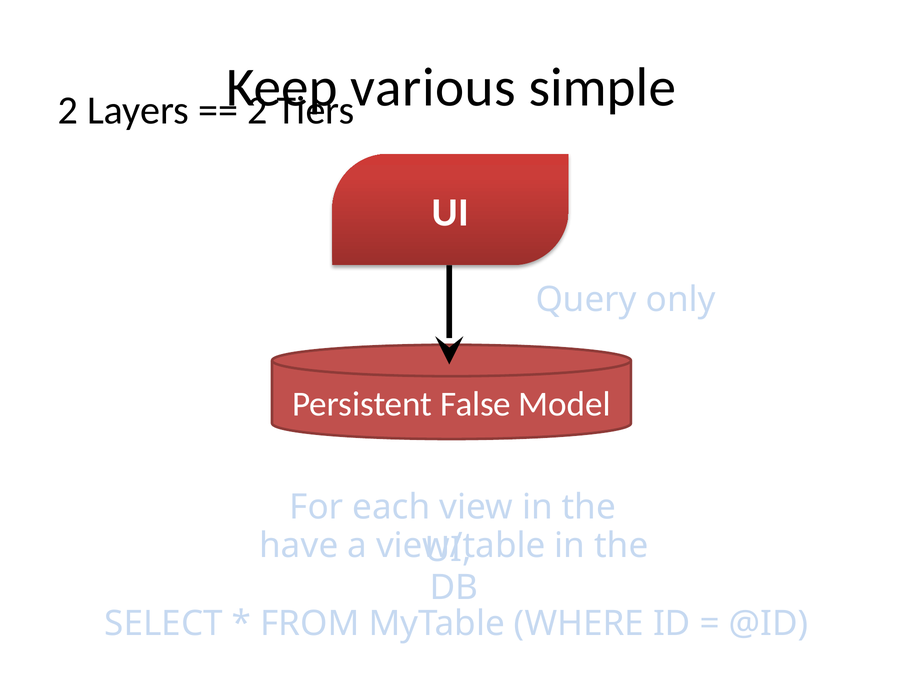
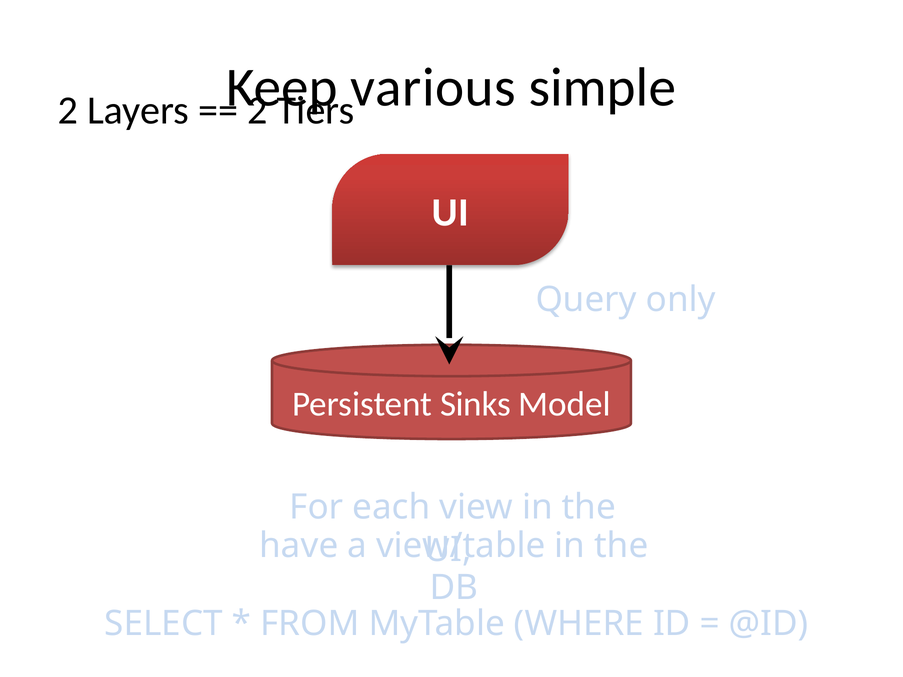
False: False -> Sinks (475, 404)
